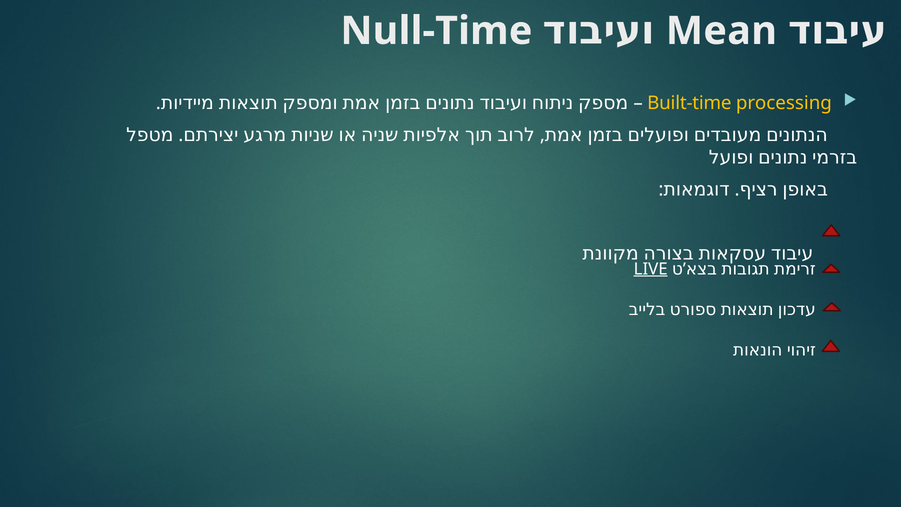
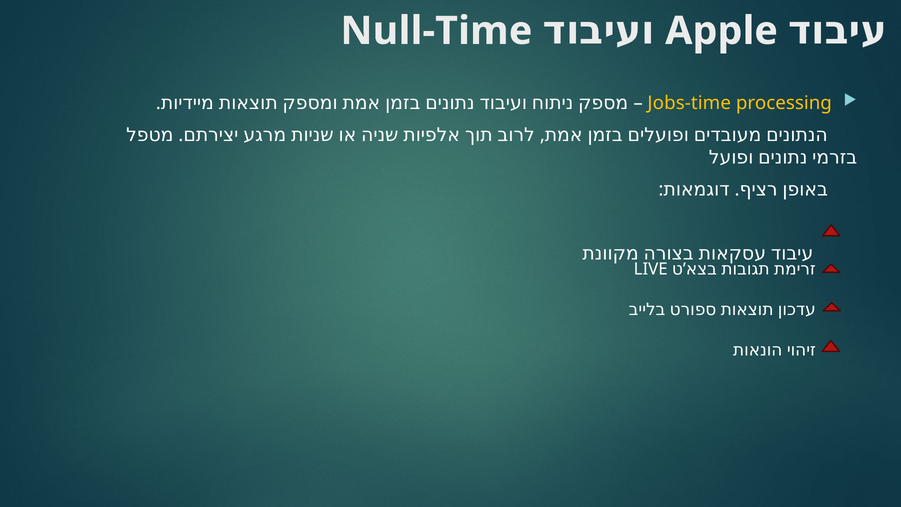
Mean: Mean -> Apple (722, 31)
Built-time: Built-time -> Jobs-time (689, 103)
LIVE underline: present -> none (651, 269)
